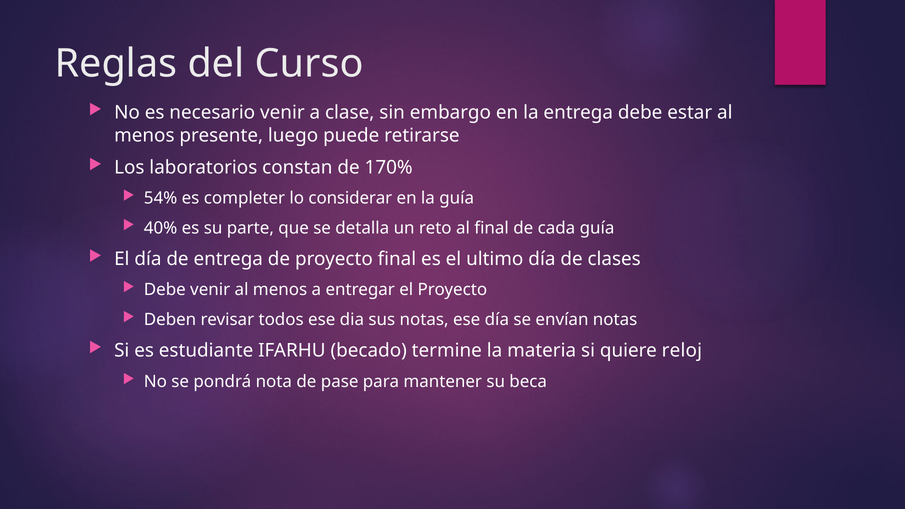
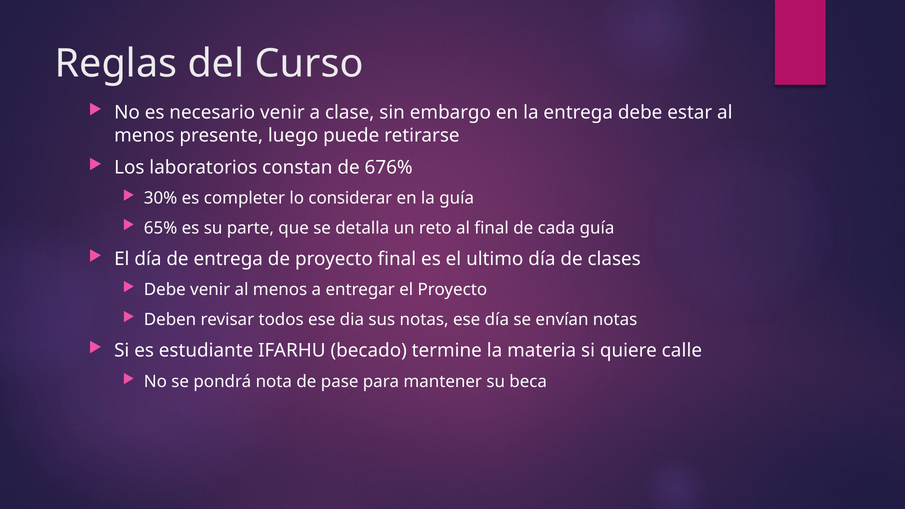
170%: 170% -> 676% (389, 167)
54%: 54% -> 30% (161, 198)
40%: 40% -> 65% (161, 228)
reloj: reloj -> calle (682, 351)
